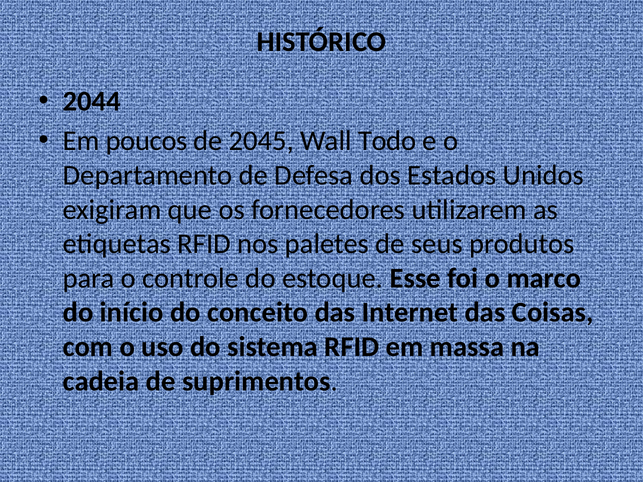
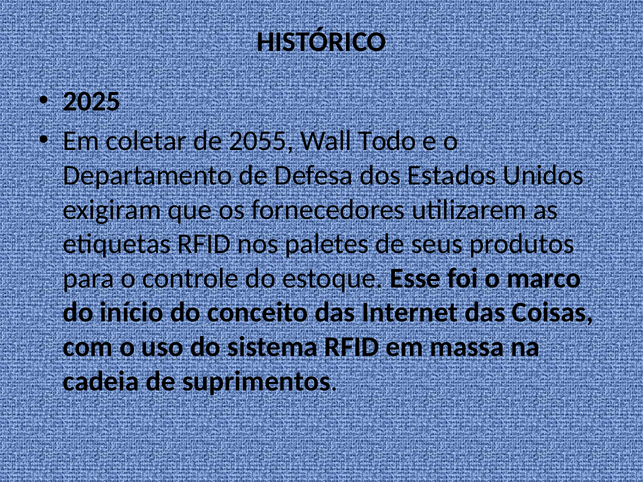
2044: 2044 -> 2025 (92, 101)
poucos: poucos -> coletar (146, 141)
2045: 2045 -> 2055 (261, 141)
